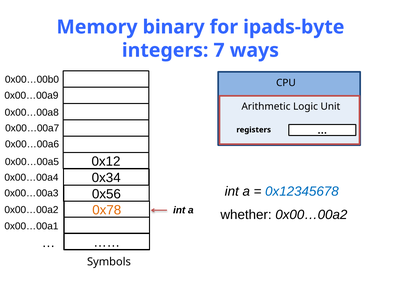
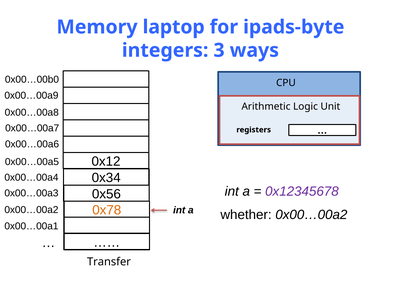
binary: binary -> laptop (174, 27)
7: 7 -> 3 (219, 50)
0x12345678 colour: blue -> purple (302, 192)
Symbols: Symbols -> Transfer (109, 263)
